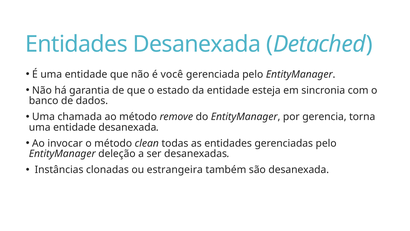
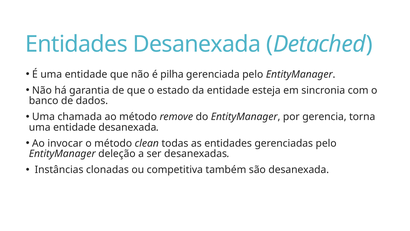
você: você -> pilha (172, 74)
estrangeira: estrangeira -> competitiva (175, 170)
